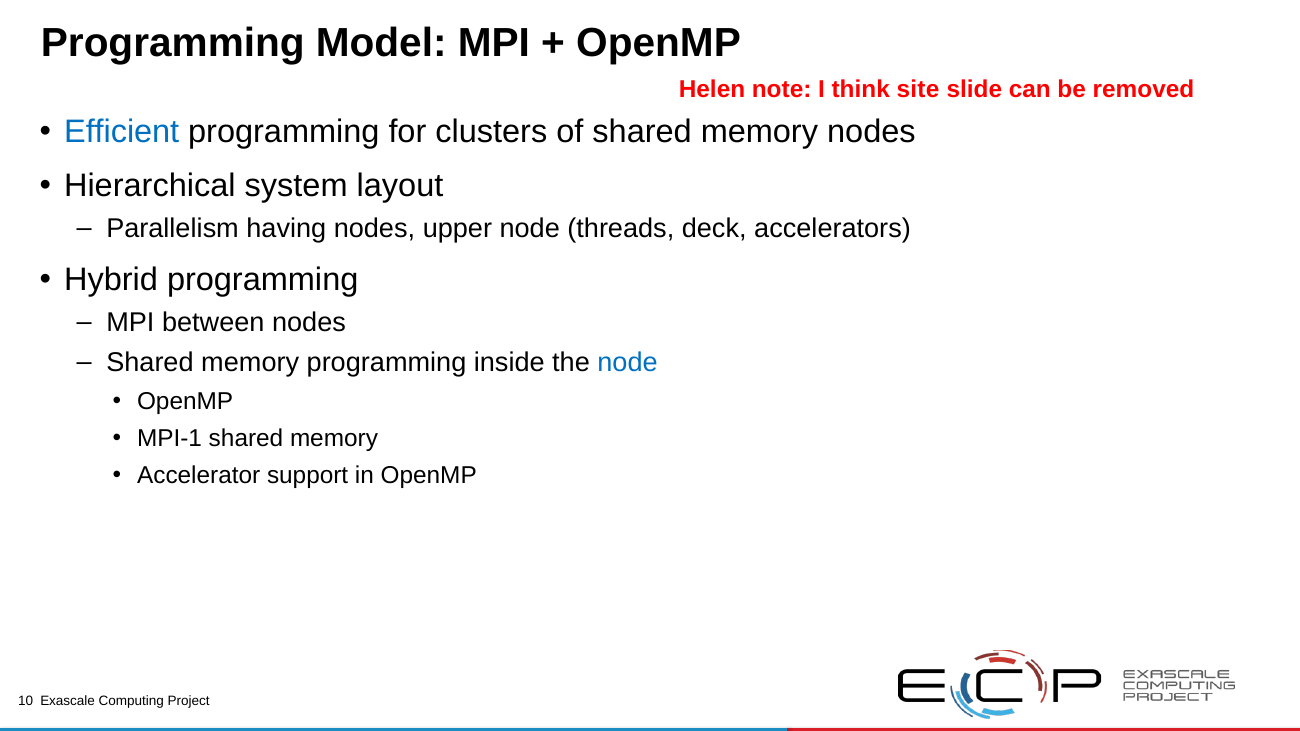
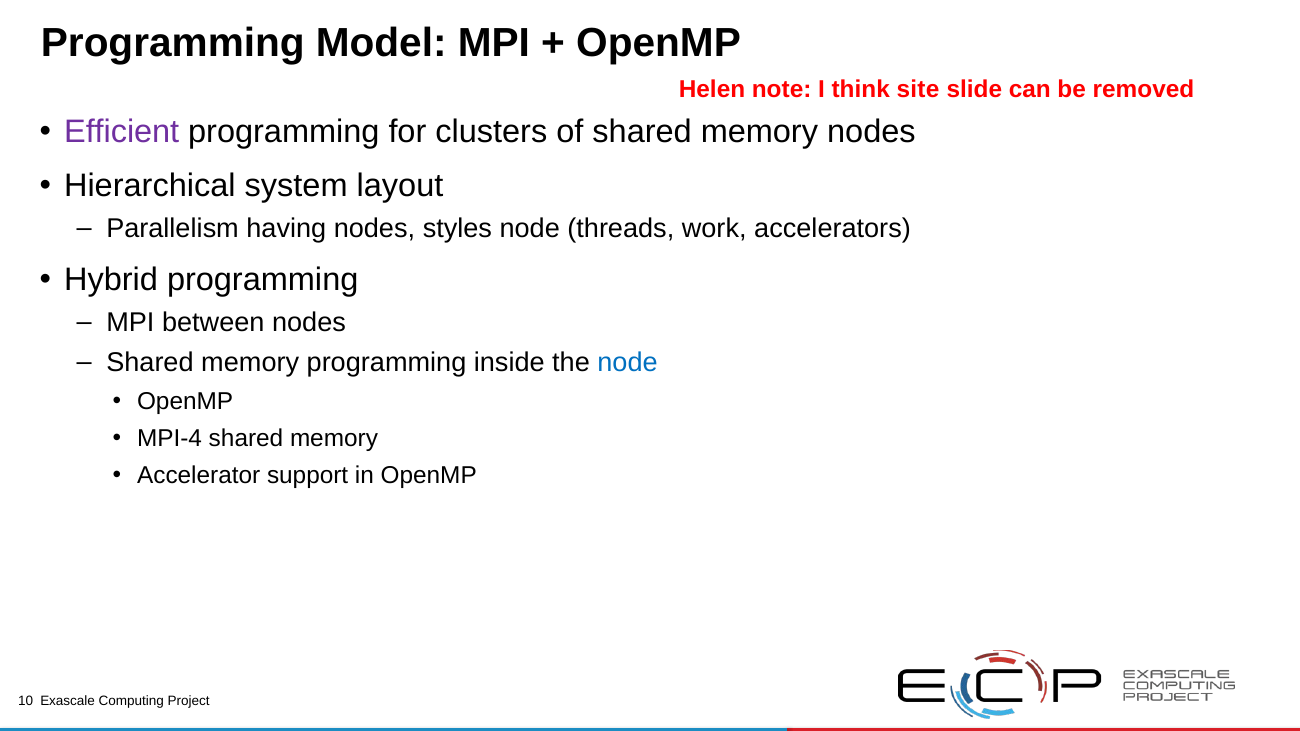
Efficient colour: blue -> purple (122, 132)
upper: upper -> styles (457, 229)
deck: deck -> work (714, 229)
MPI-1: MPI-1 -> MPI-4 (170, 439)
